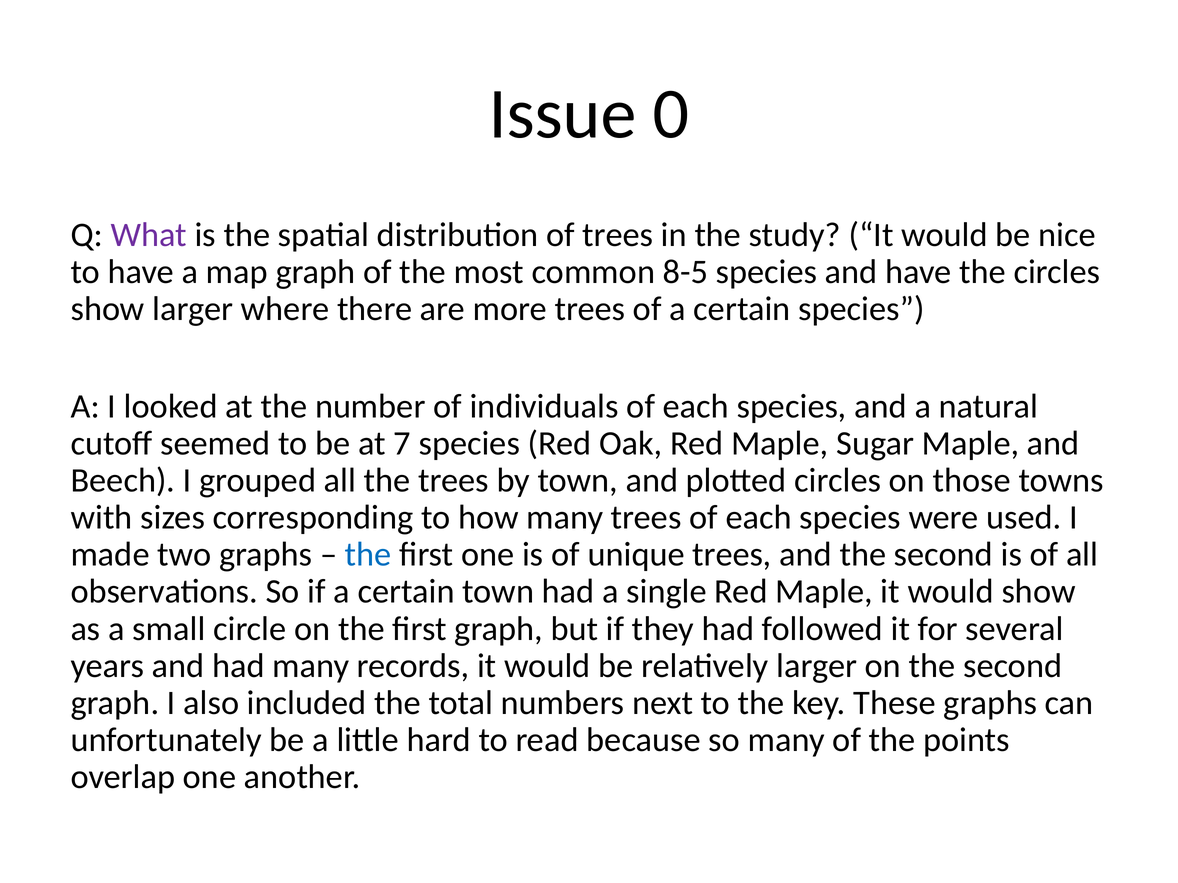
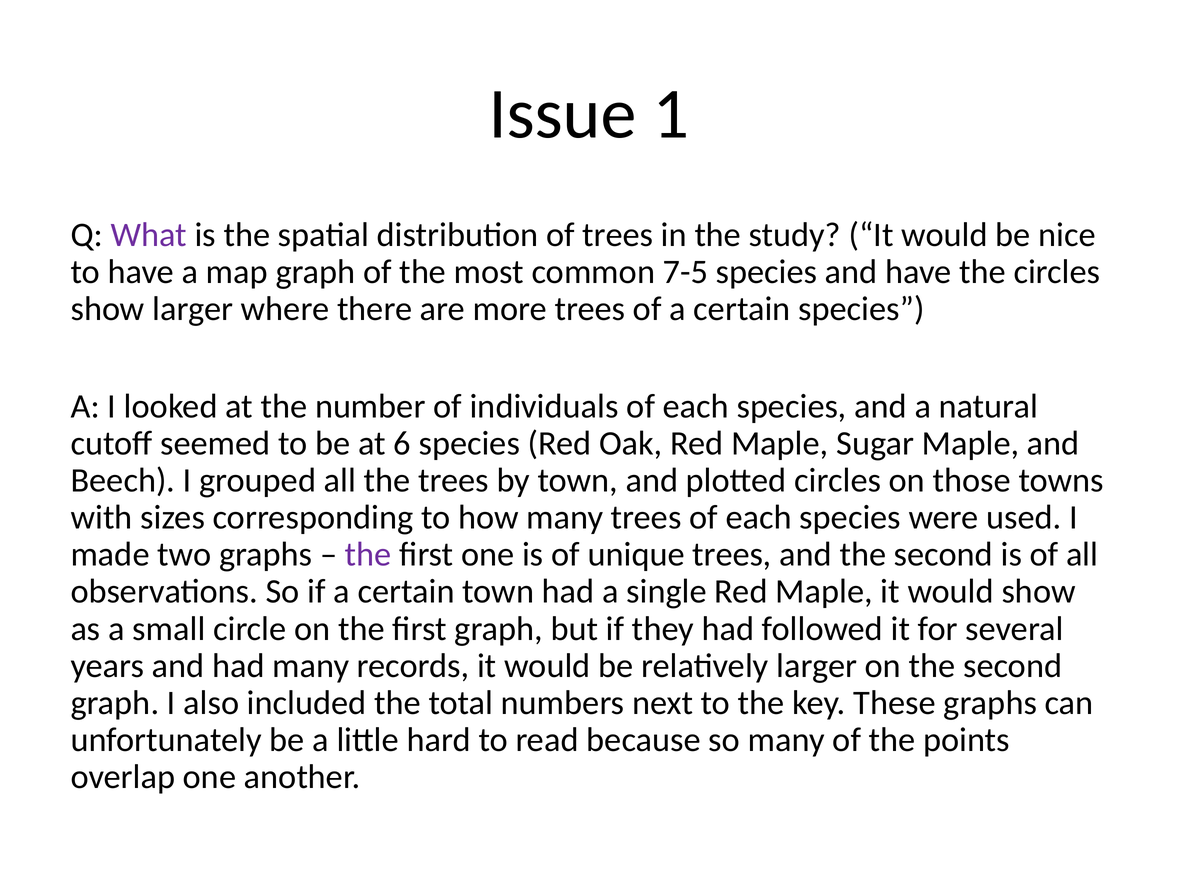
0: 0 -> 1 (671, 114)
8-5: 8-5 -> 7-5 (685, 272)
7: 7 -> 6 (402, 444)
the colour: blue -> purple (368, 555)
